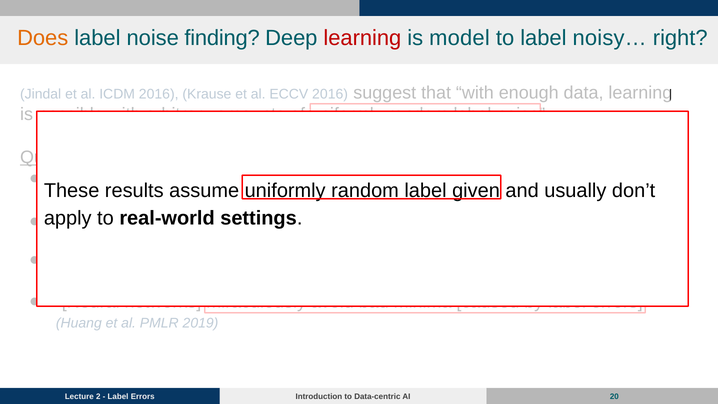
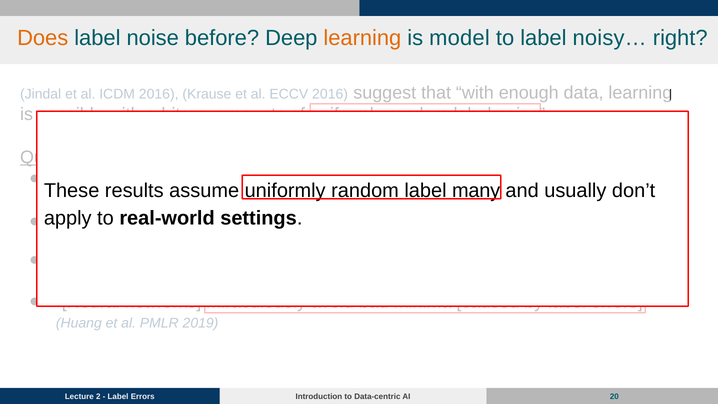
finding: finding -> before (222, 38)
learning colour: red -> orange (362, 38)
given: given -> many (476, 190)
